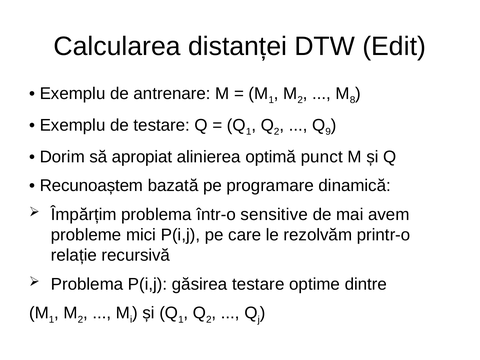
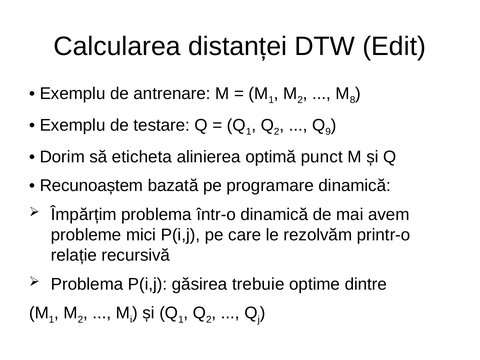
apropiat: apropiat -> eticheta (142, 157)
într-o sensitive: sensitive -> dinamică (274, 215)
găsirea testare: testare -> trebuie (258, 284)
